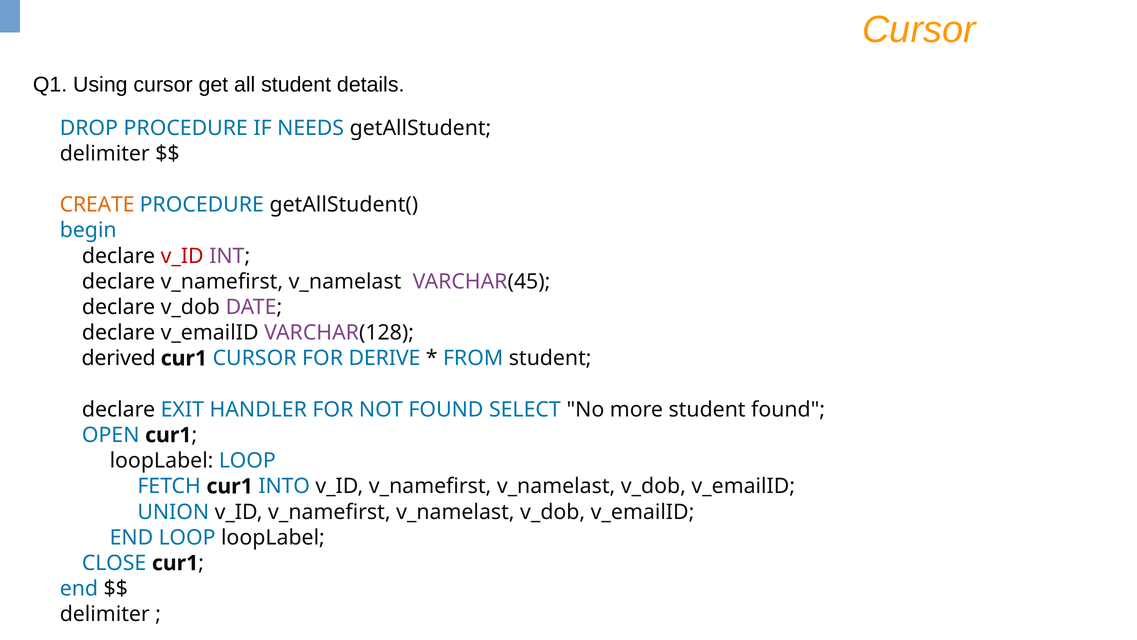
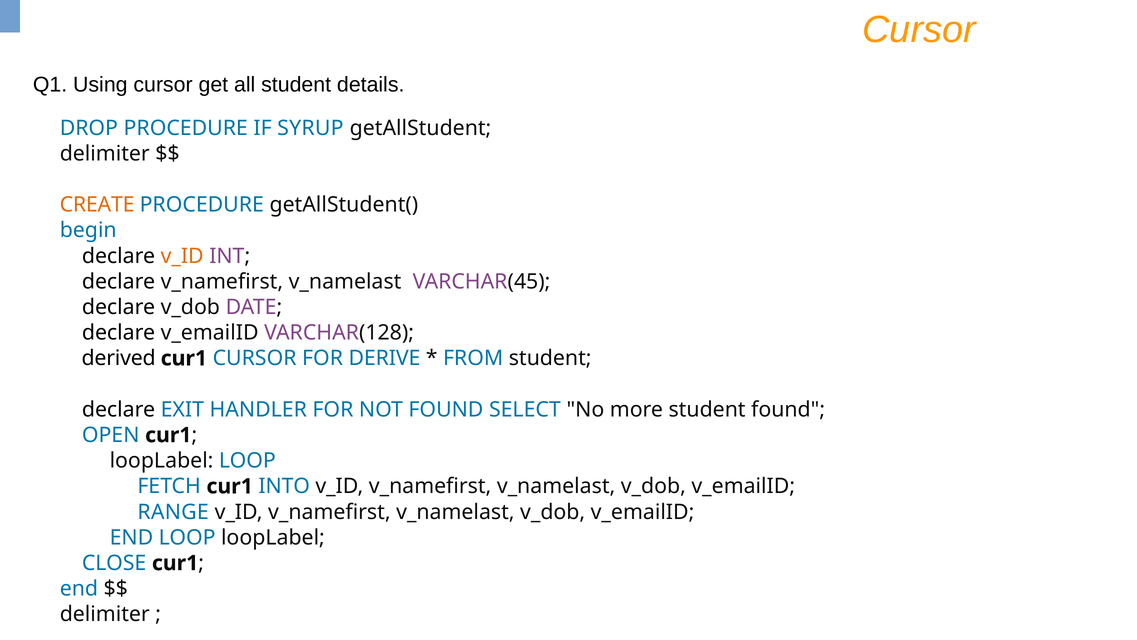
NEEDS: NEEDS -> SYRUP (310, 128)
v_ID colour: red -> orange (182, 256)
UNION: UNION -> RANGE (173, 512)
